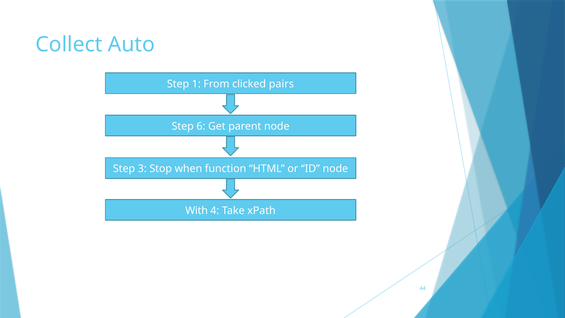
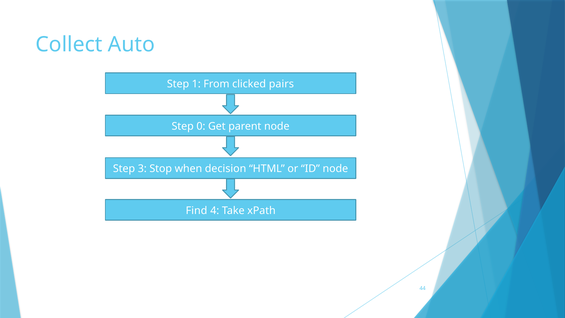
6: 6 -> 0 (201, 126)
function: function -> decision (226, 169)
With: With -> Find (196, 210)
